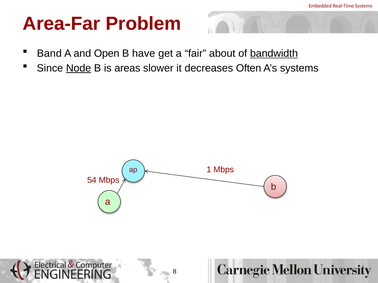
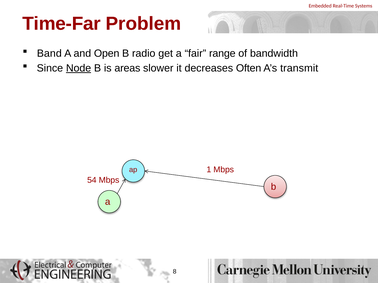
Area-Far: Area-Far -> Time-Far (62, 24)
have: have -> radio (144, 54)
about: about -> range (222, 54)
bandwidth underline: present -> none (274, 54)
A’s systems: systems -> transmit (299, 68)
